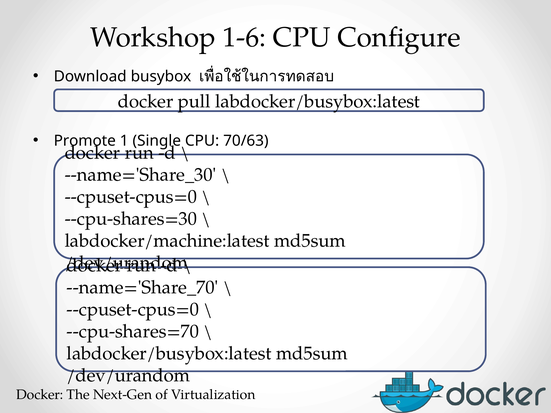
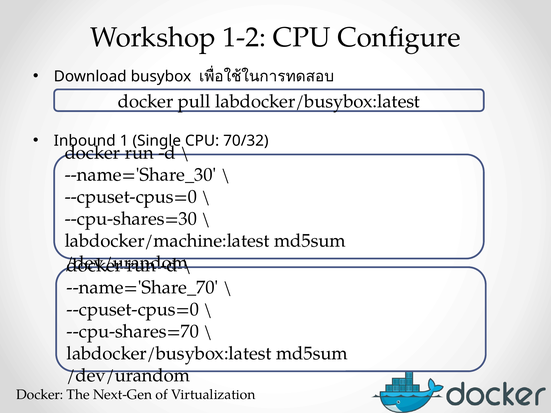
1-6: 1-6 -> 1-2 (244, 37)
Promote: Promote -> Inbound (85, 141)
70/63: 70/63 -> 70/32 (246, 141)
